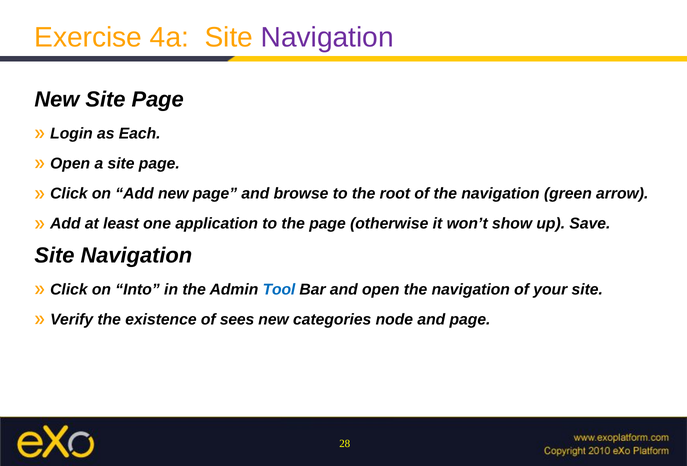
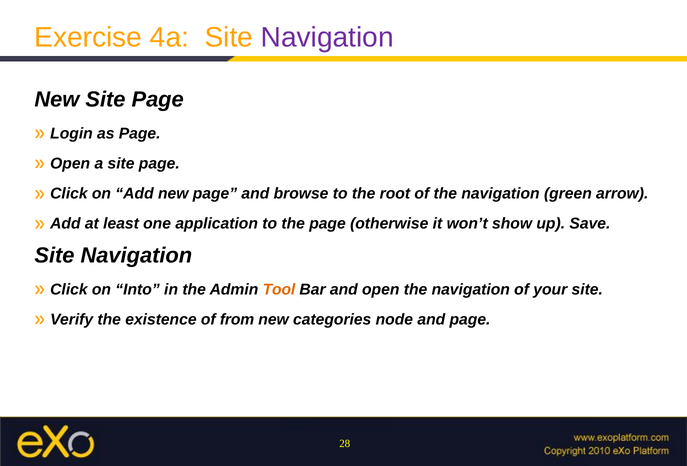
as Each: Each -> Page (140, 133)
Tool colour: blue -> orange (279, 289)
sees: sees -> from (237, 319)
